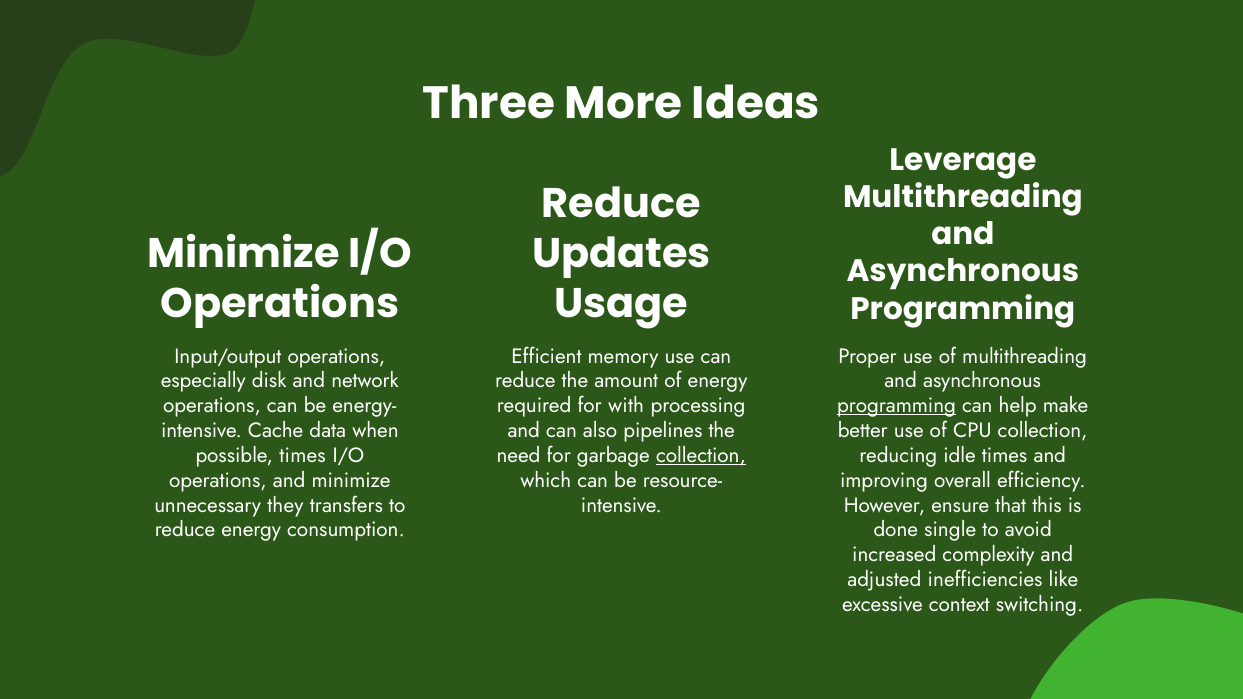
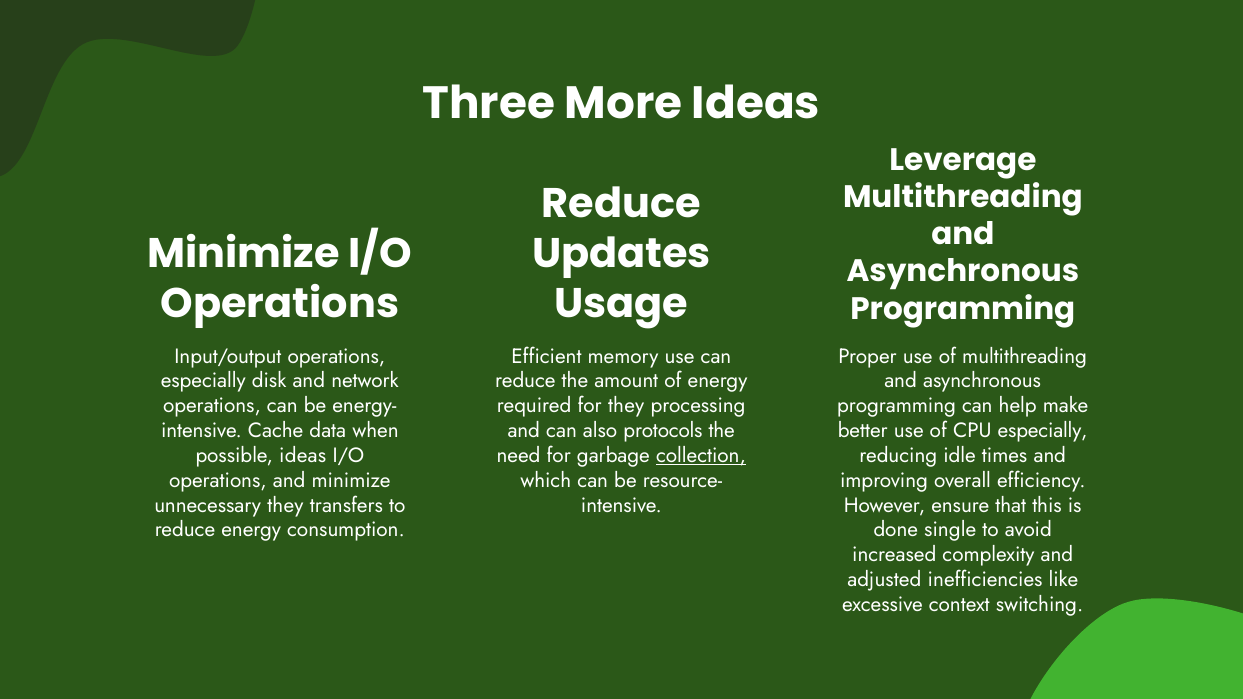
for with: with -> they (626, 406)
programming underline: present -> none (897, 406)
pipelines: pipelines -> protocols (663, 431)
CPU collection: collection -> especially (1043, 431)
possible times: times -> ideas (303, 456)
